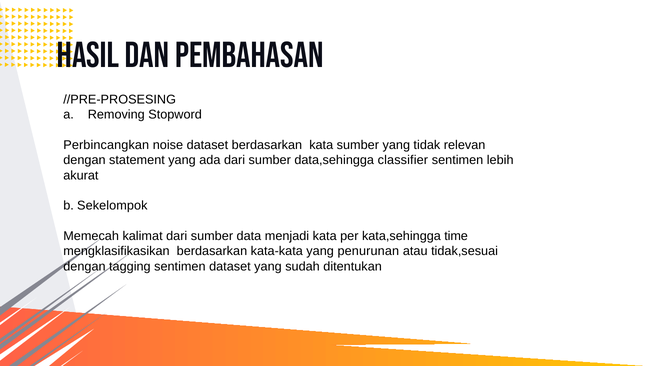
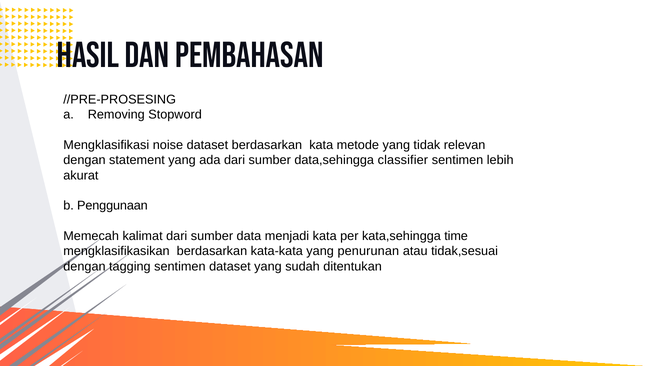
Perbincangkan: Perbincangkan -> Mengklasifikasi (106, 145)
kata sumber: sumber -> metode (358, 145)
Sekelompok: Sekelompok -> Penggunaan (112, 206)
